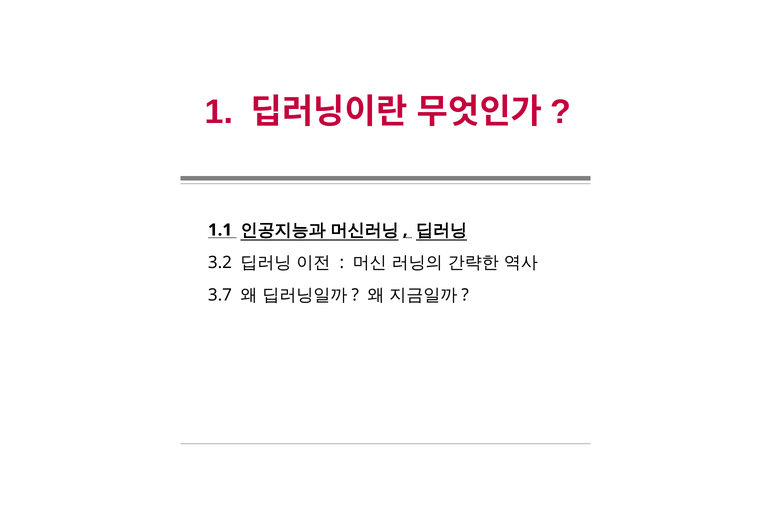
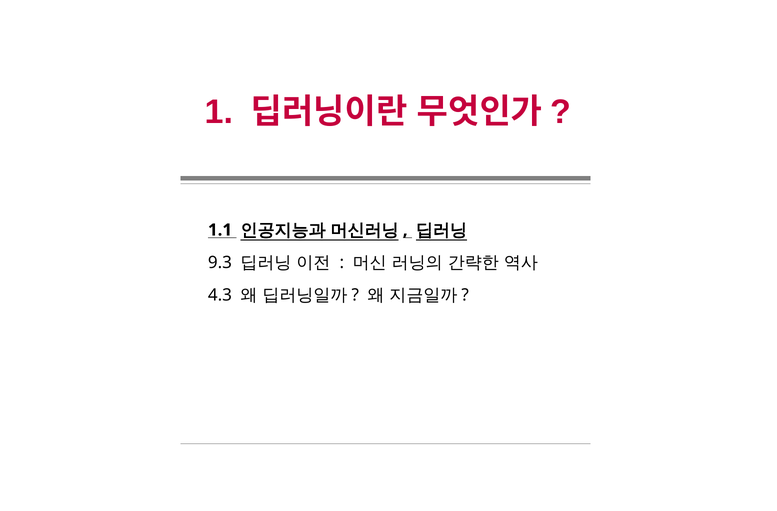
3.2: 3.2 -> 9.3 (220, 262)
3.7: 3.7 -> 4.3 (220, 295)
